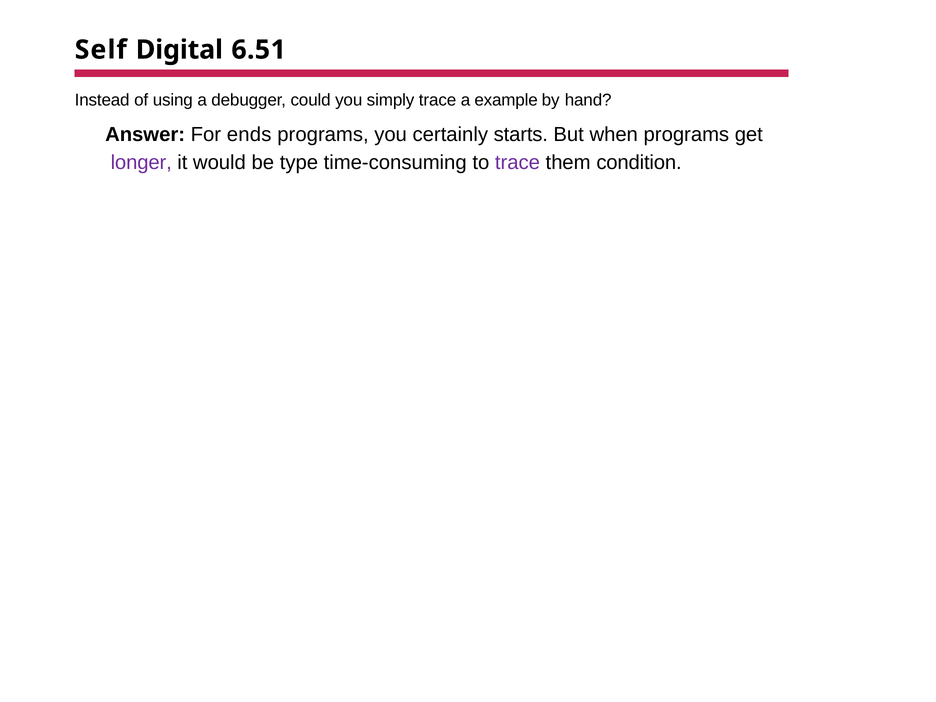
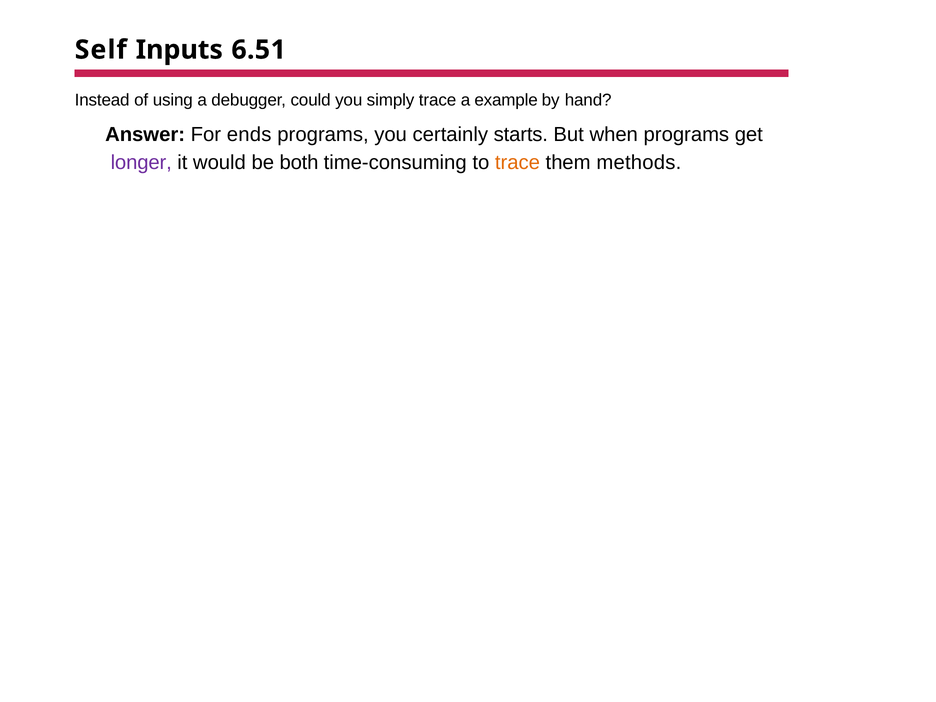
Digital: Digital -> Inputs (179, 50)
type: type -> both (299, 162)
trace colour: purple -> orange (517, 162)
condition: condition -> methods (639, 162)
